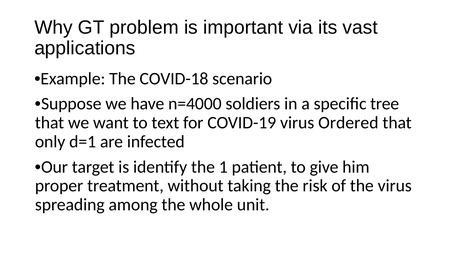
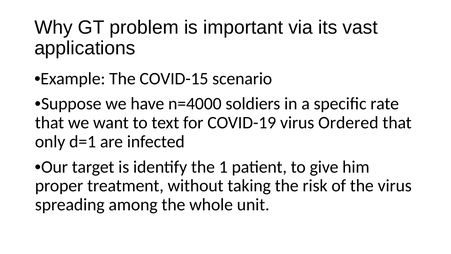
COVID-18: COVID-18 -> COVID-15 (174, 79)
tree: tree -> rate (385, 104)
